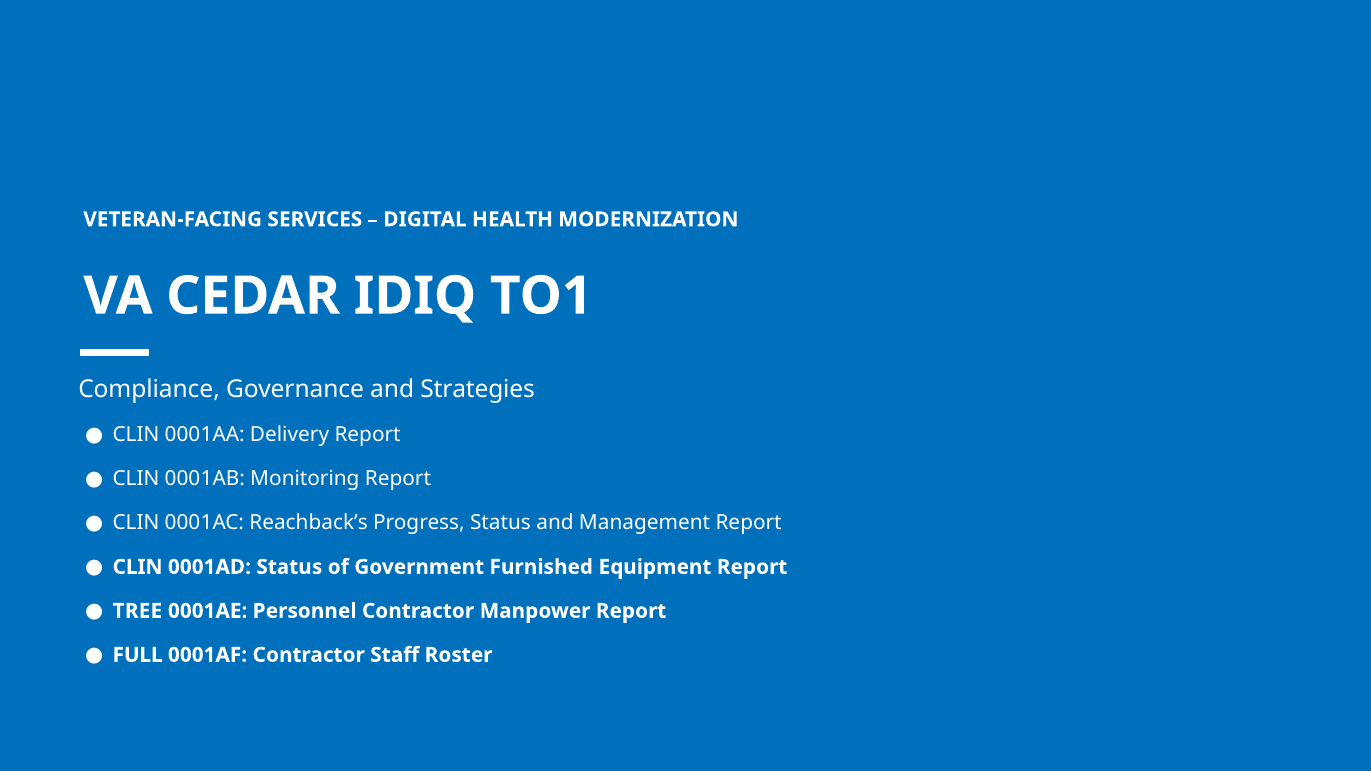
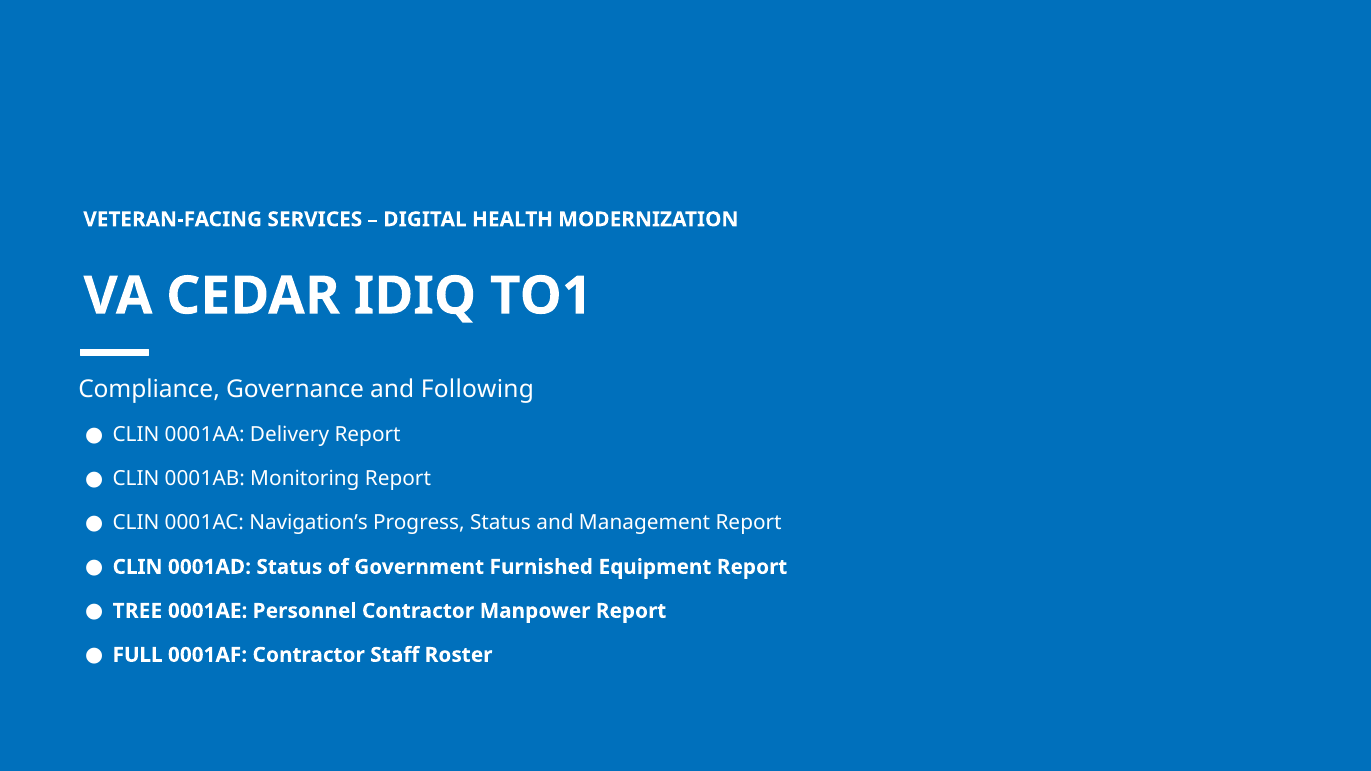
Strategies: Strategies -> Following (477, 389)
Reachback’s: Reachback’s -> Navigation’s (309, 523)
